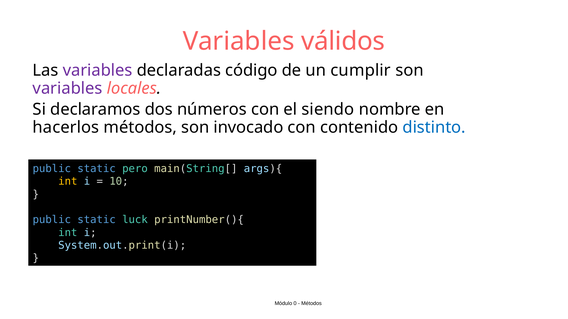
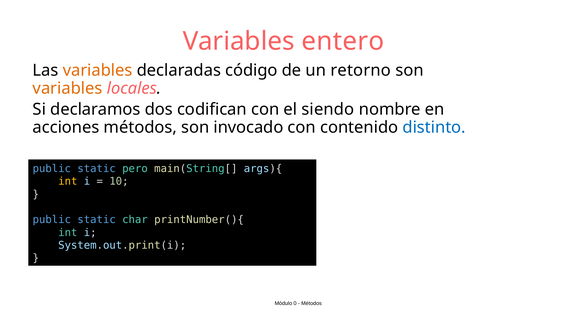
válidos: válidos -> entero (343, 41)
variables colour: purple -> orange (98, 70)
cumplir: cumplir -> retorno (361, 70)
variables colour: purple -> orange (68, 88)
números: números -> codifican (212, 110)
hacerlos: hacerlos -> acciones (66, 127)
luck: luck -> char (135, 220)
